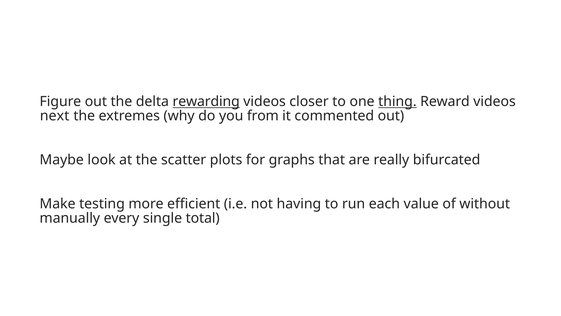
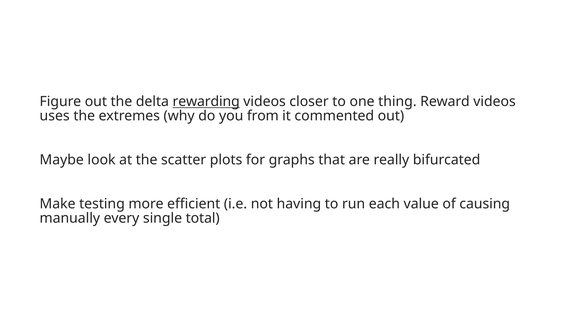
thing underline: present -> none (397, 101)
next: next -> uses (55, 116)
without: without -> causing (485, 203)
